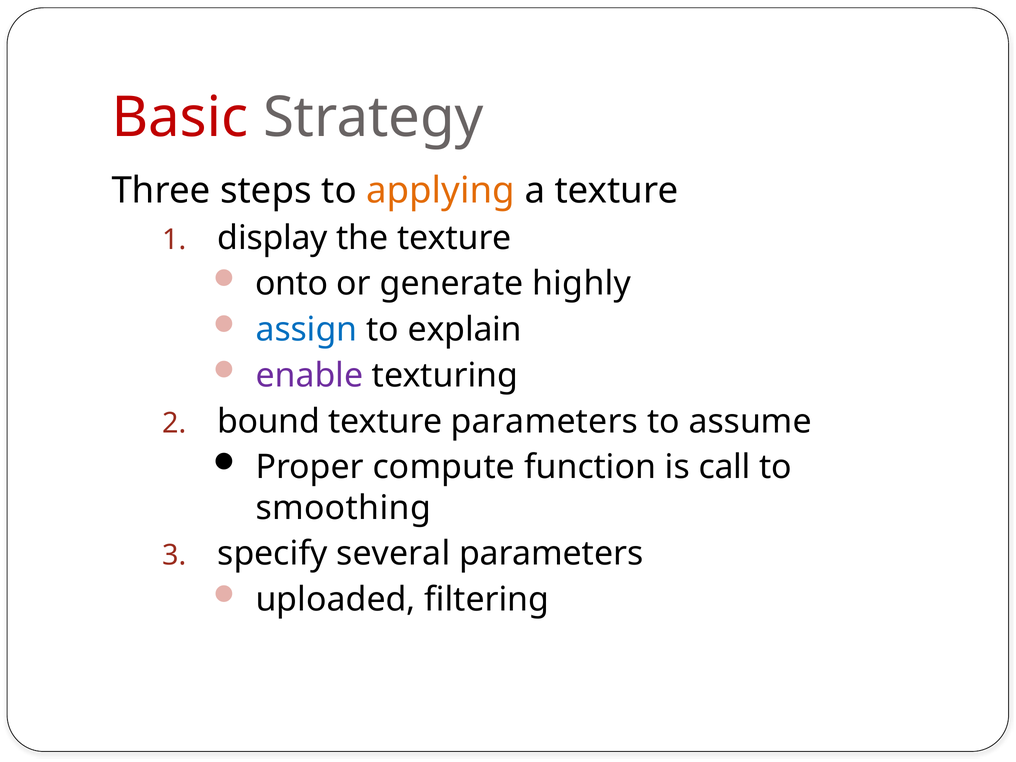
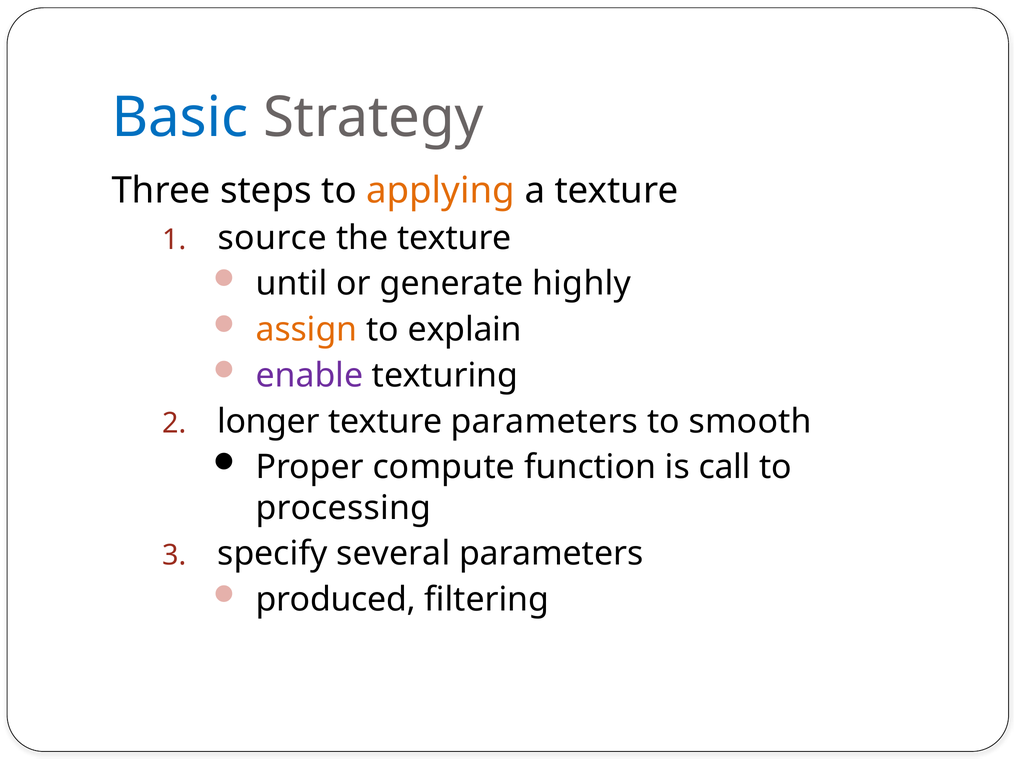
Basic colour: red -> blue (180, 117)
display: display -> source (272, 238)
onto: onto -> until (292, 284)
assign colour: blue -> orange (306, 330)
bound: bound -> longer (269, 421)
assume: assume -> smooth (750, 421)
smoothing: smoothing -> processing (343, 508)
uploaded: uploaded -> produced (336, 600)
